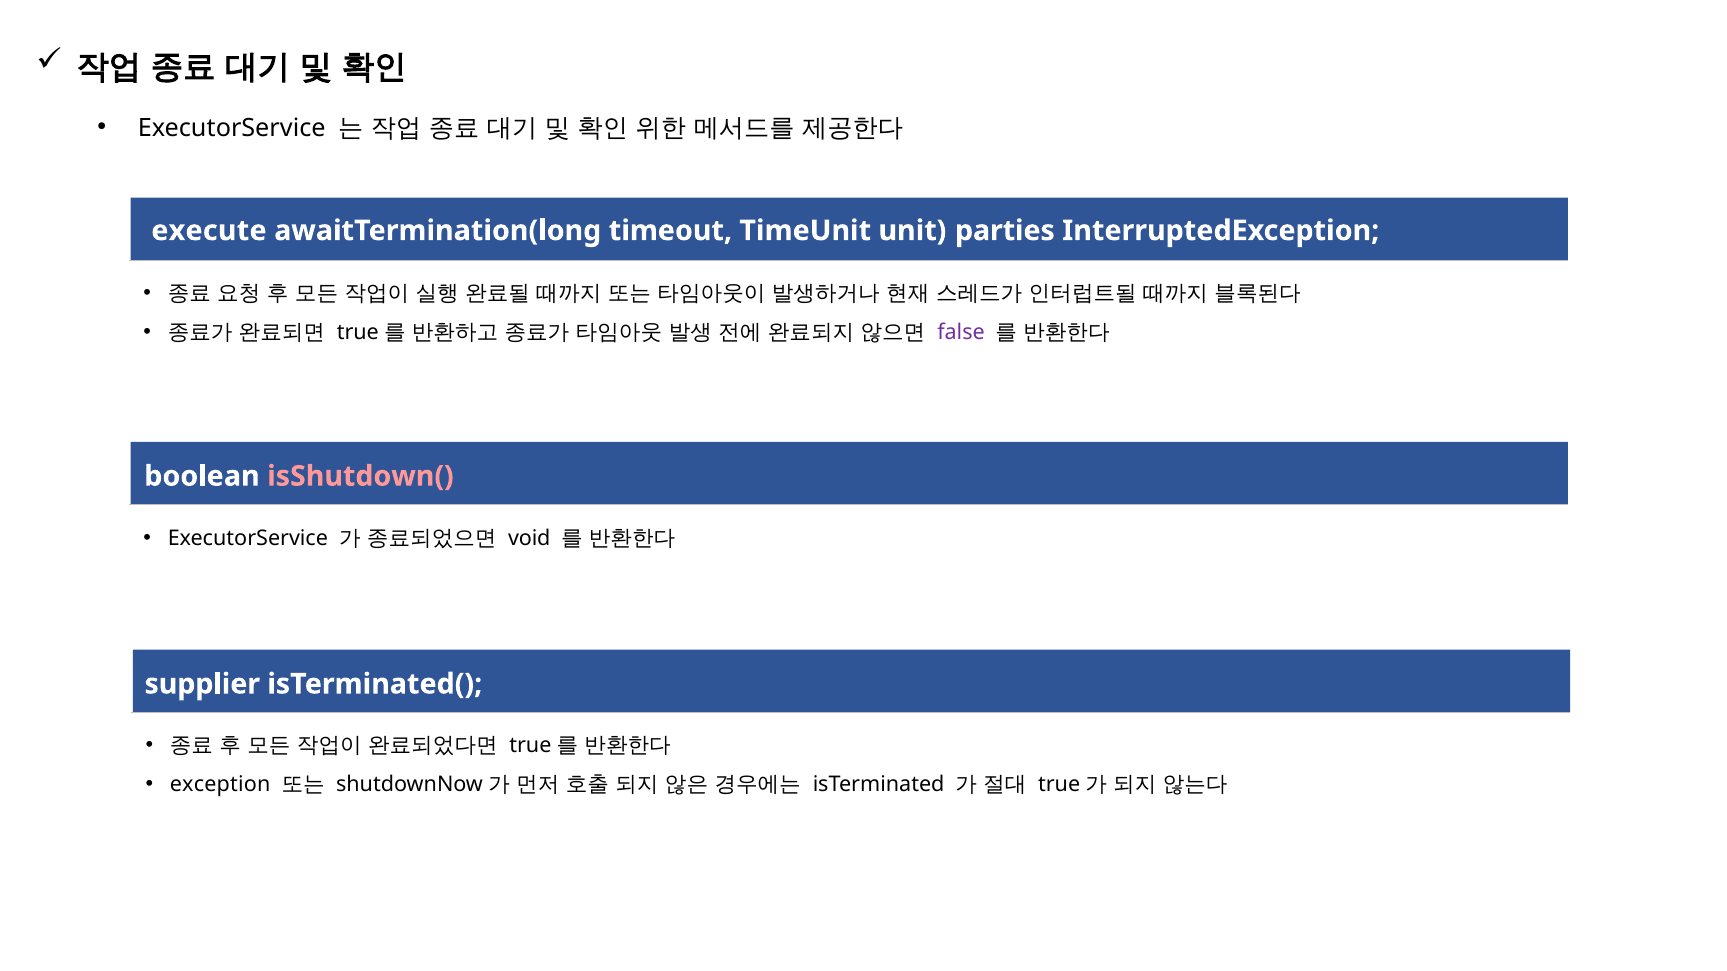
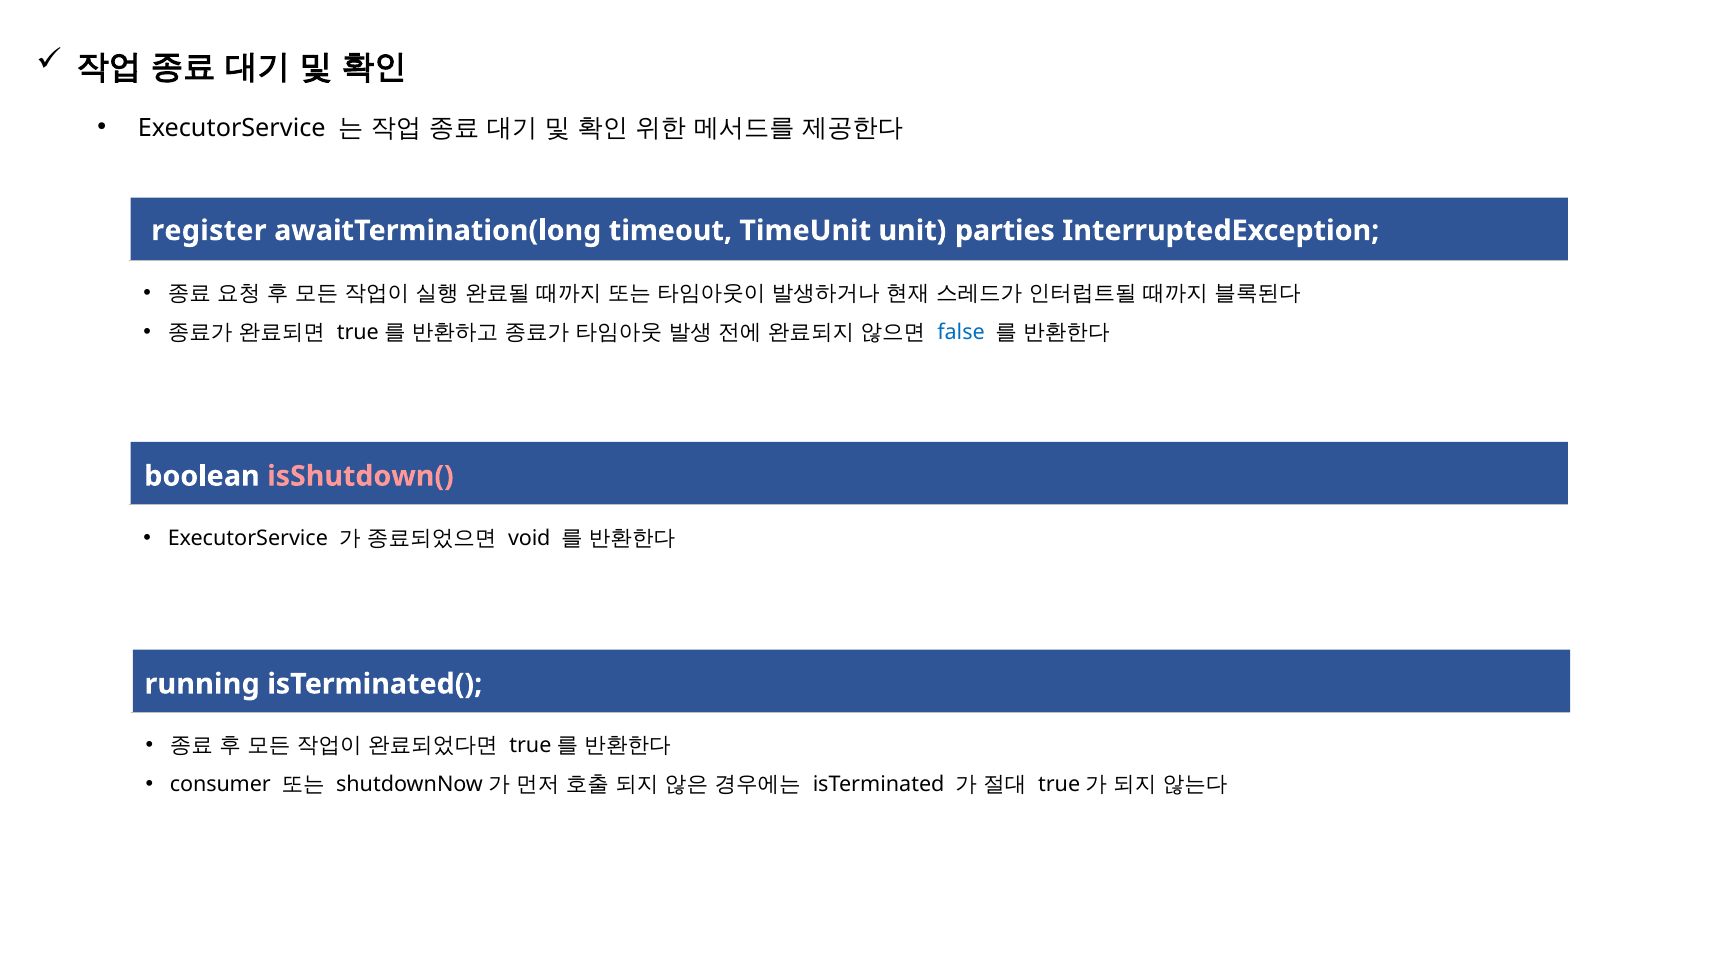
execute: execute -> register (209, 231)
false colour: purple -> blue (961, 333)
supplier: supplier -> running (202, 684)
exception: exception -> consumer (220, 785)
